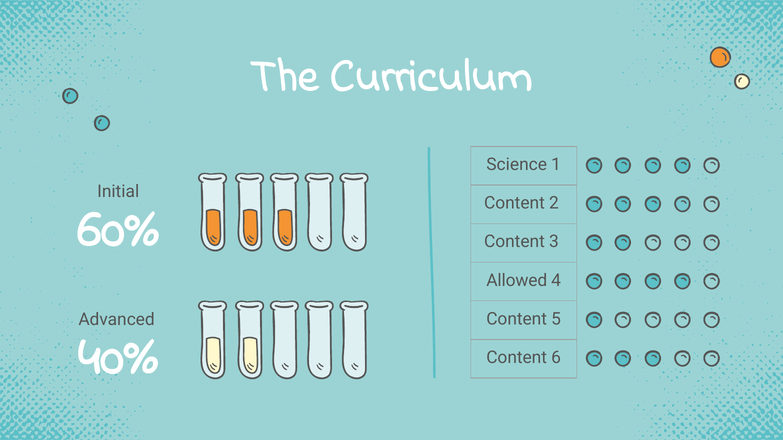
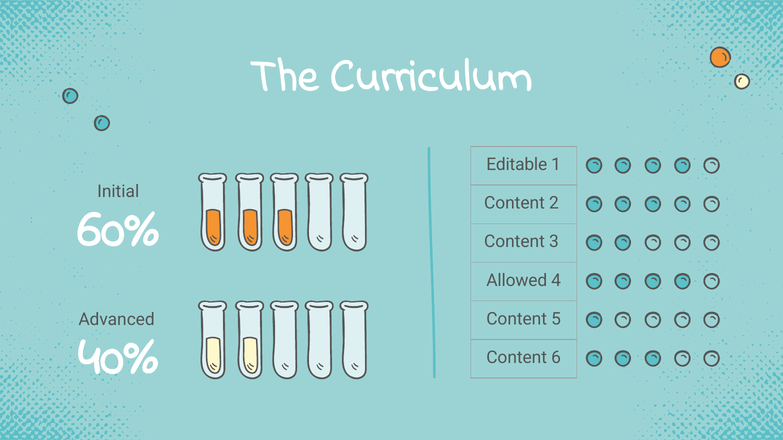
Science: Science -> Editable (517, 165)
